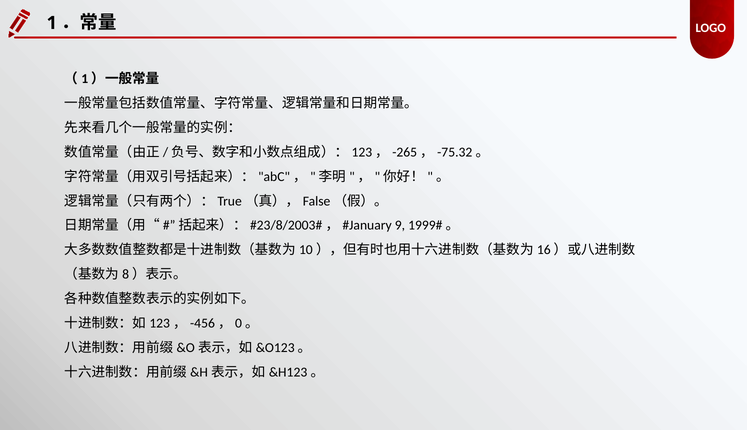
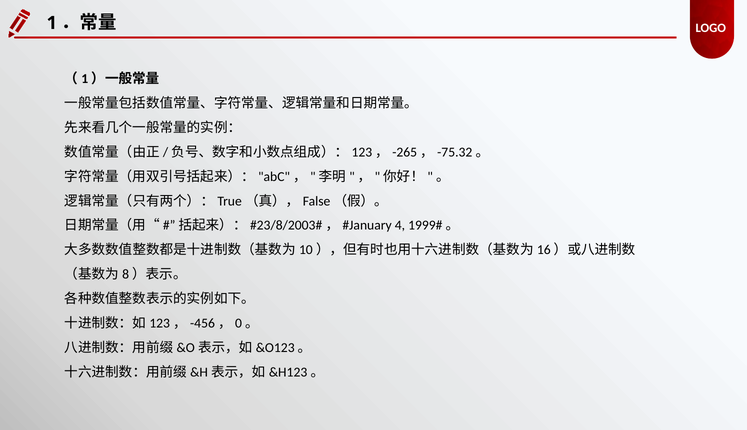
9: 9 -> 4 (400, 226)
